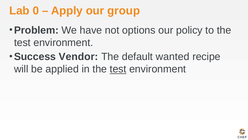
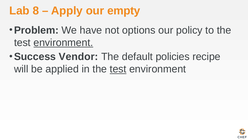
0: 0 -> 8 (36, 11)
group: group -> empty (124, 11)
environment underline: none -> present (63, 43)
wanted: wanted -> policies (173, 57)
